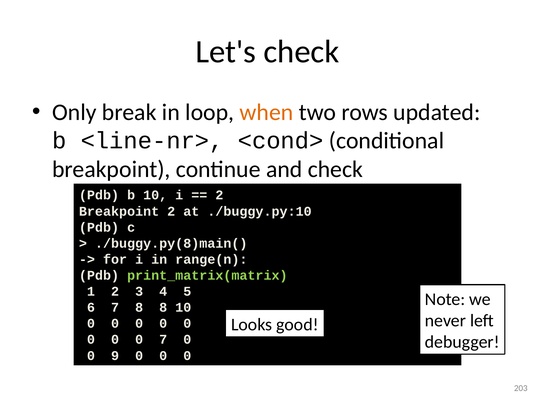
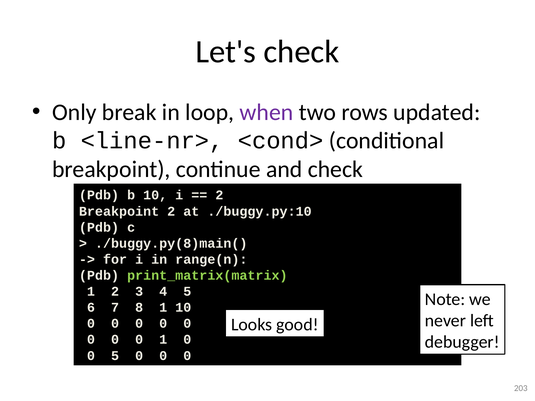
when colour: orange -> purple (266, 112)
8 8: 8 -> 1 (163, 308)
0 7: 7 -> 1 (163, 340)
0 9: 9 -> 5 (115, 356)
